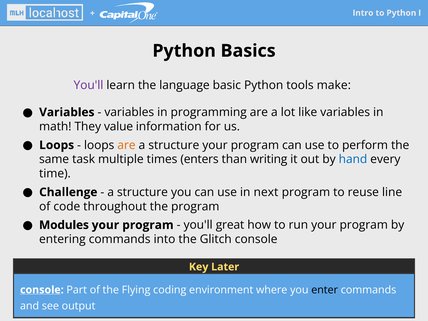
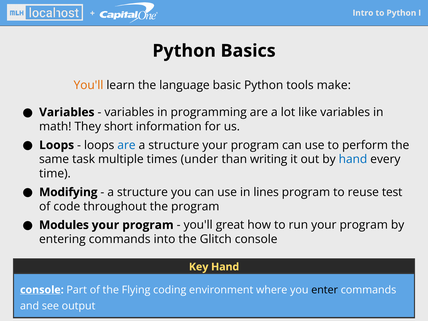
You'll colour: purple -> orange (88, 85)
value: value -> short (119, 127)
are colour: orange -> blue (126, 145)
enters: enters -> under (199, 159)
Challenge: Challenge -> Modifying (68, 192)
next: next -> lines (266, 192)
line: line -> test (392, 192)
Key Later: Later -> Hand (225, 267)
